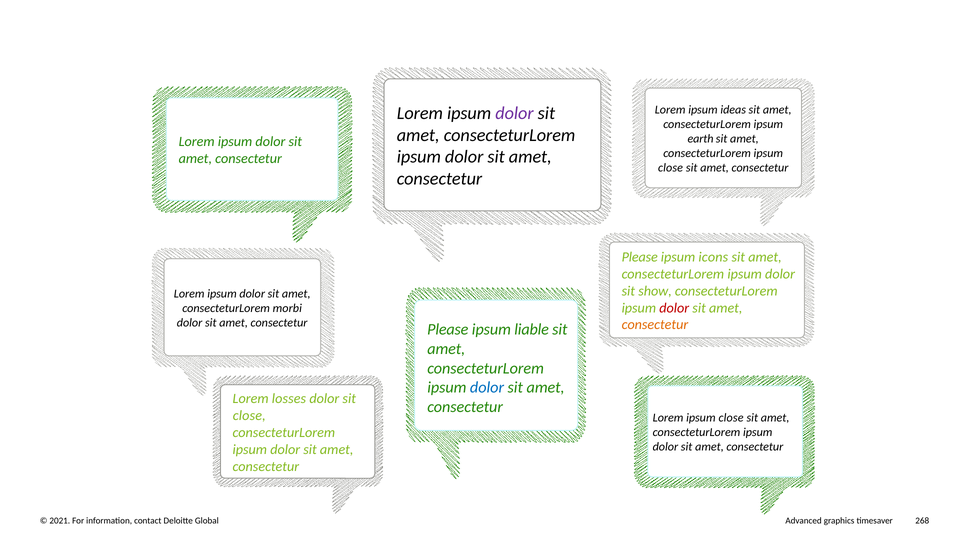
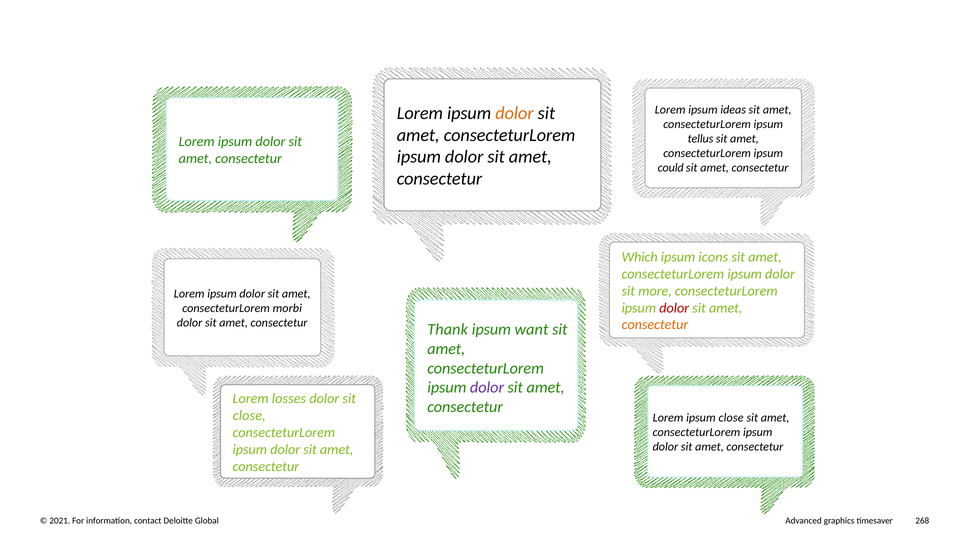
dolor colour: purple -> orange (514, 113)
earth: earth -> tellus (701, 139)
close: close -> could (671, 168)
Please: Please -> Which (640, 257)
show: show -> more (655, 291)
Please: Please -> Thank (448, 330)
liable: liable -> want (531, 330)
dolor colour: blue -> purple (487, 388)
